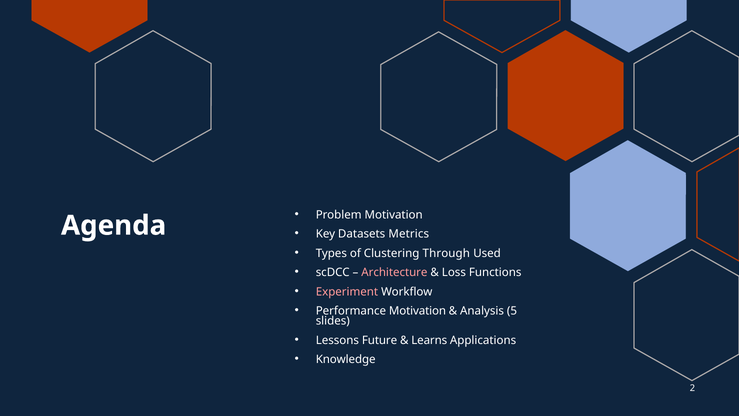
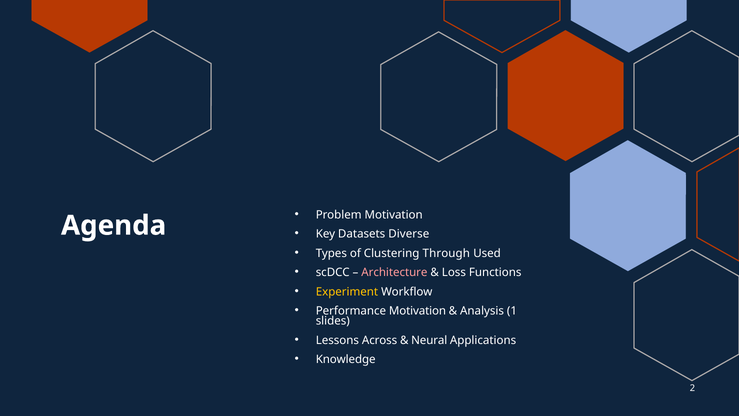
Metrics: Metrics -> Diverse (409, 234)
Experiment colour: pink -> yellow (347, 292)
5: 5 -> 1 (512, 311)
Future: Future -> Across (380, 340)
Learns: Learns -> Neural (429, 340)
